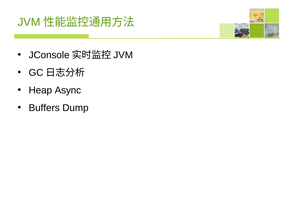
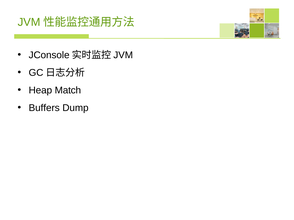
Async: Async -> Match (68, 90)
